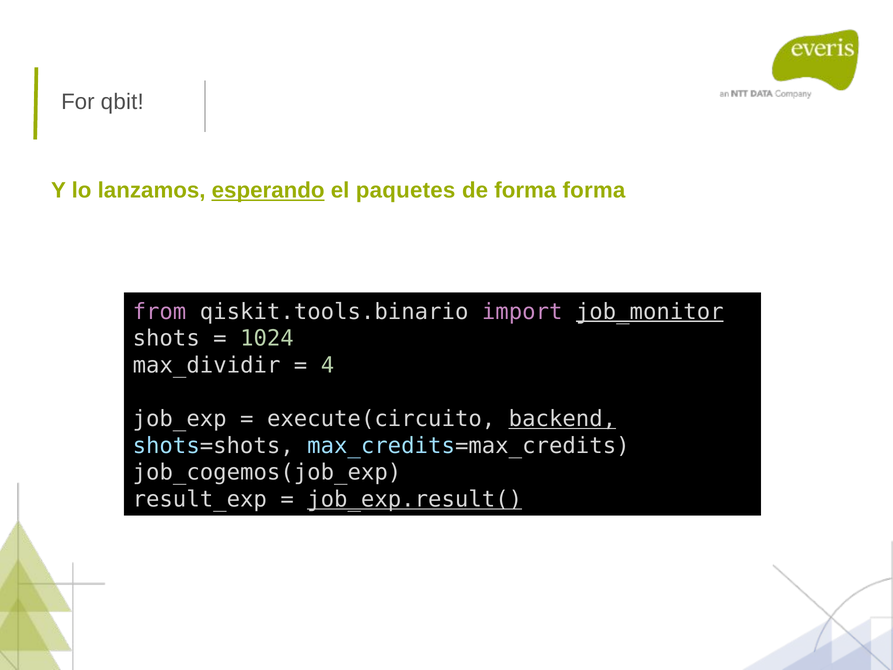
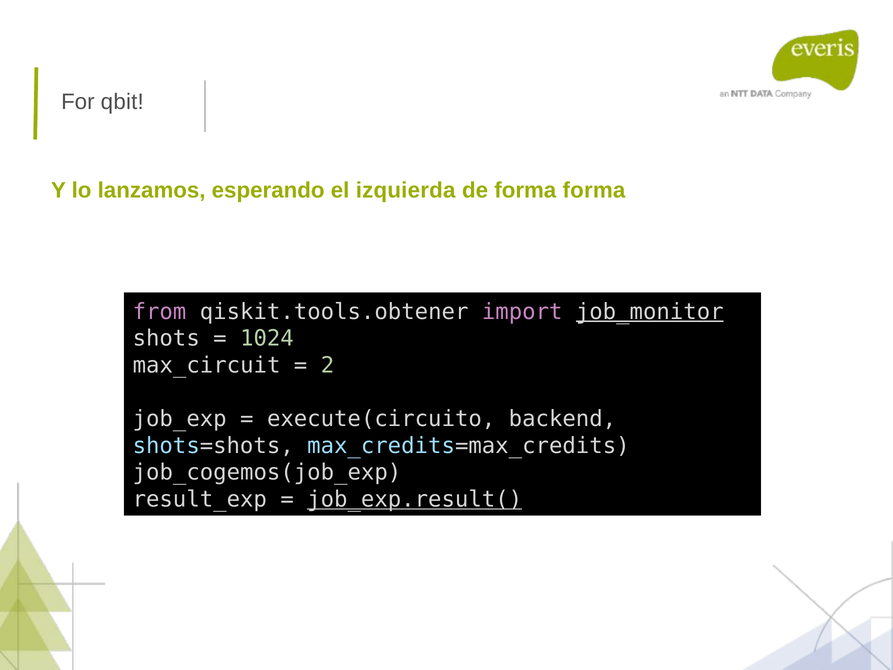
esperando underline: present -> none (268, 190)
paquetes: paquetes -> izquierda (406, 190)
qiskit.tools.binario: qiskit.tools.binario -> qiskit.tools.obtener (334, 312)
max_dividir: max_dividir -> max_circuit (207, 365)
4: 4 -> 2 (328, 365)
backend underline: present -> none (562, 419)
